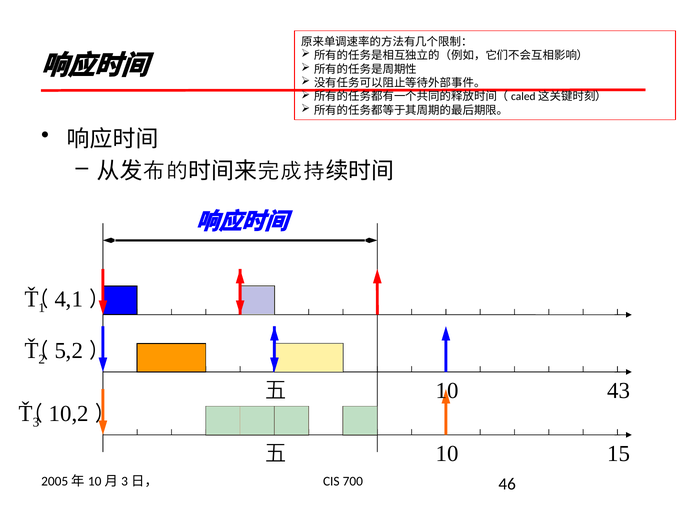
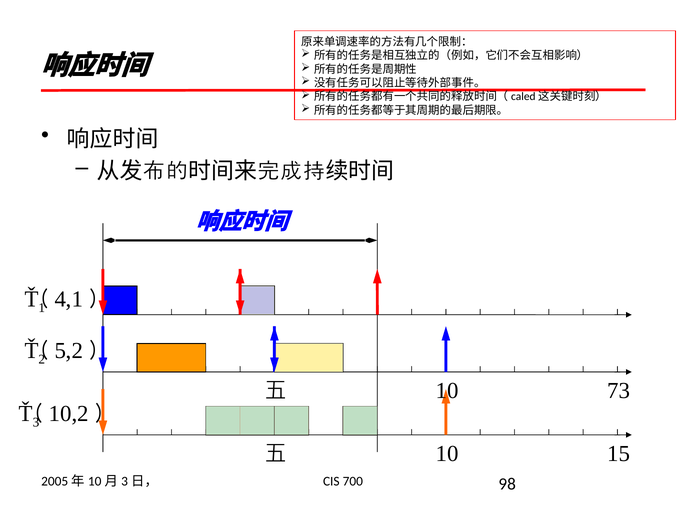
43: 43 -> 73 (619, 390)
46: 46 -> 98 (507, 483)
